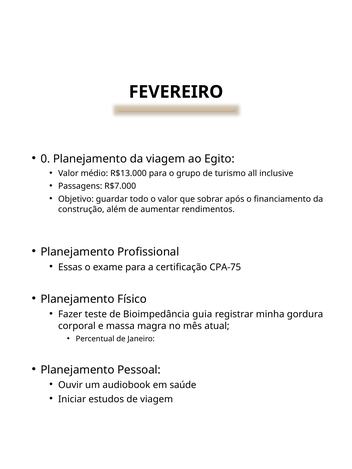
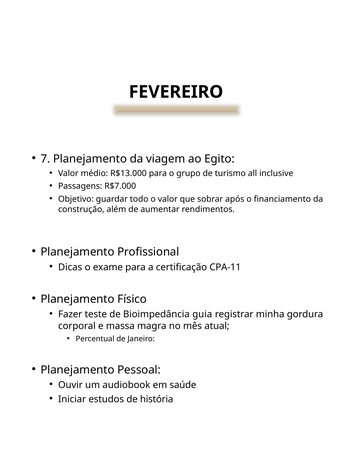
0: 0 -> 7 (45, 159)
Essas: Essas -> Dicas (70, 267)
CPA-75: CPA-75 -> CPA-11 (225, 267)
de viagem: viagem -> história (157, 399)
